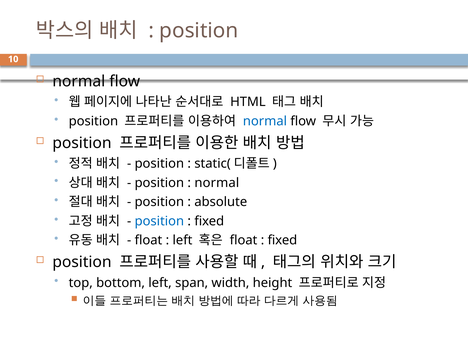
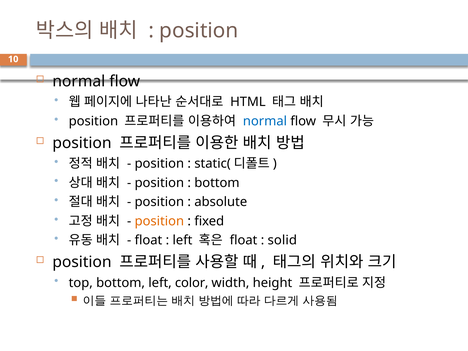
normal: normal -> bottom (217, 183)
position colour: blue -> orange (159, 221)
fixed: fixed -> solid (282, 240)
span: span -> color (192, 283)
